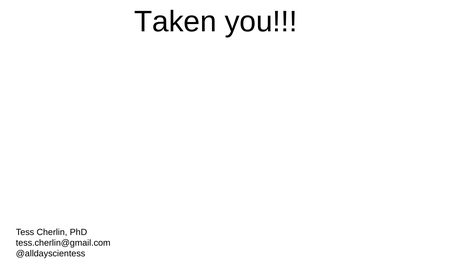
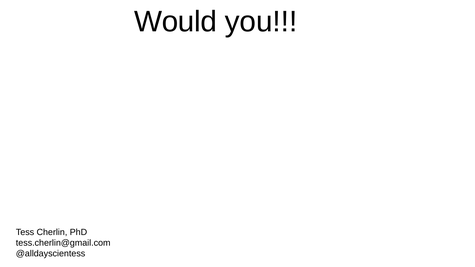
Taken: Taken -> Would (175, 22)
